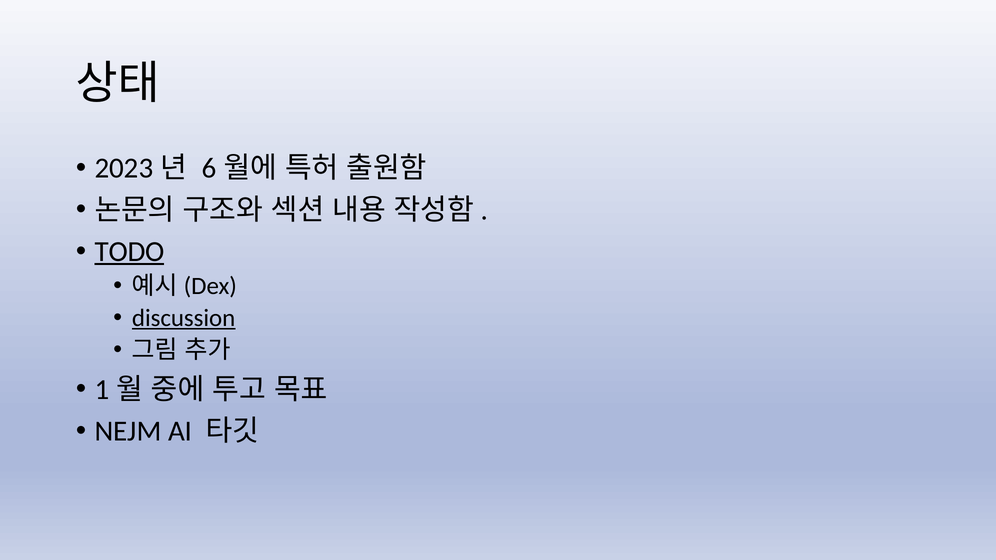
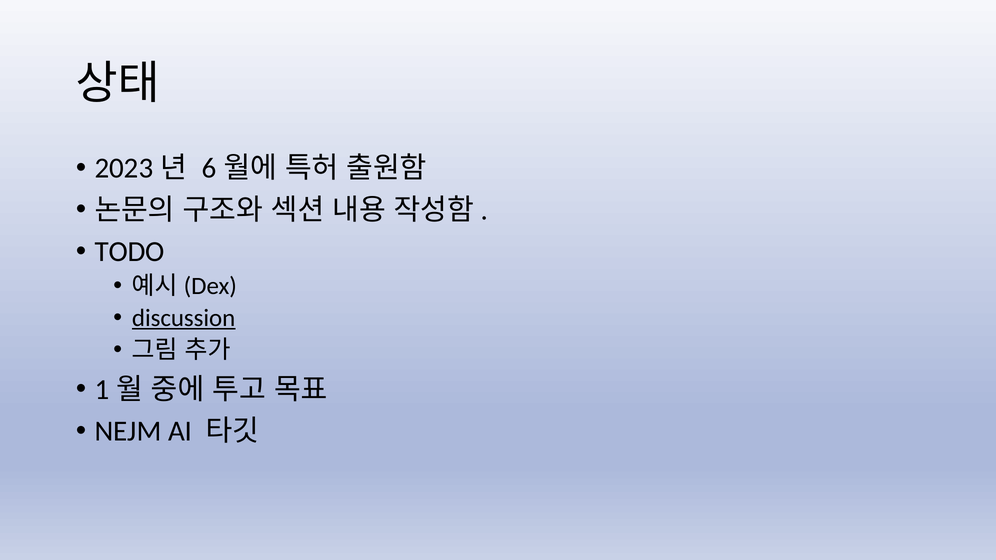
TODO underline: present -> none (129, 252)
